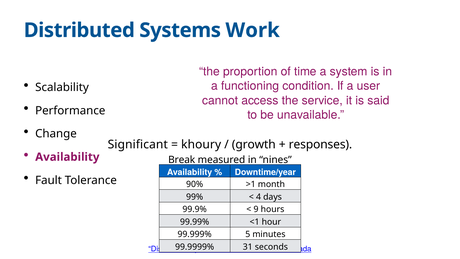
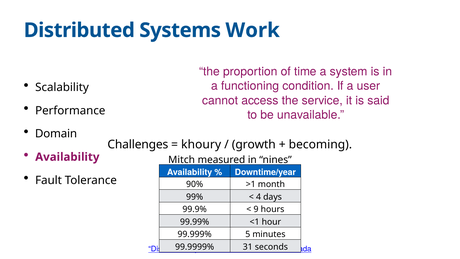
Change: Change -> Domain (56, 134)
Significant: Significant -> Challenges (138, 144)
responses: responses -> becoming (320, 144)
Break: Break -> Mitch (182, 160)
